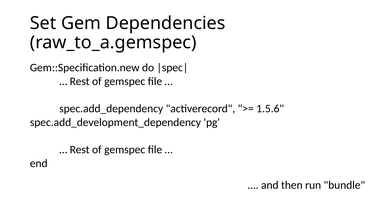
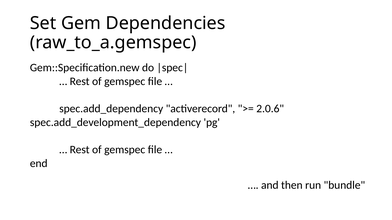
1.5.6: 1.5.6 -> 2.0.6 (270, 109)
